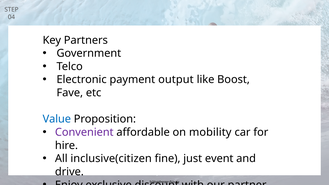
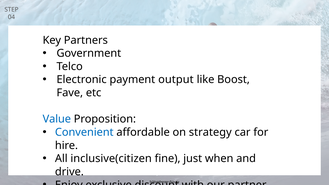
Convenient colour: purple -> blue (84, 132)
mobility: mobility -> strategy (210, 132)
event: event -> when (219, 159)
